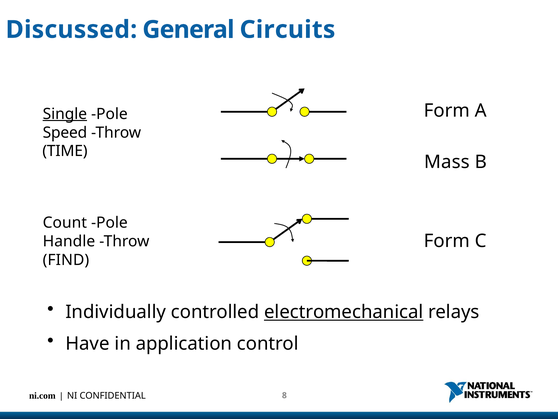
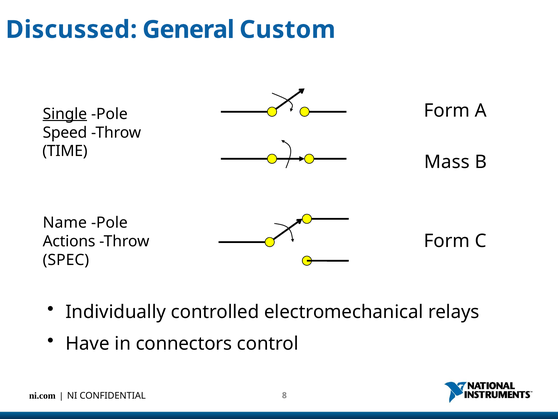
Circuits: Circuits -> Custom (287, 30)
Count: Count -> Name (65, 222)
Handle: Handle -> Actions (69, 241)
FIND: FIND -> SPEC (66, 260)
electromechanical underline: present -> none (344, 312)
application: application -> connectors (184, 343)
